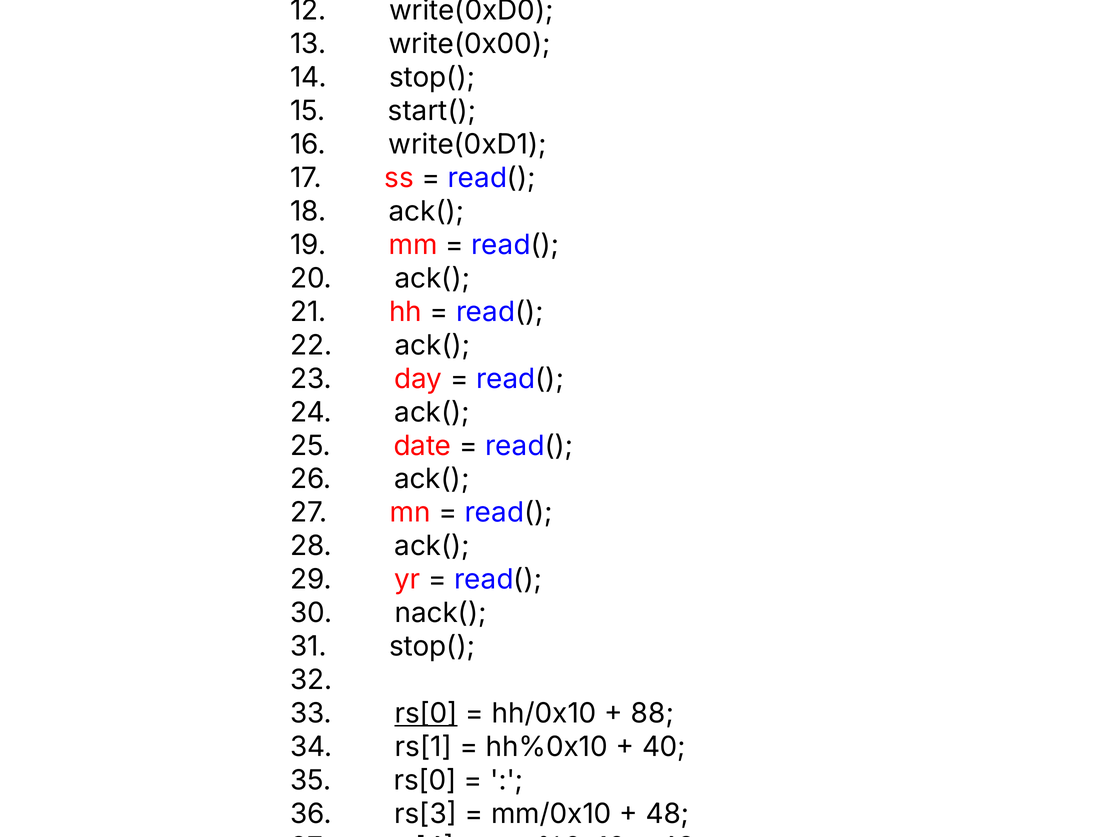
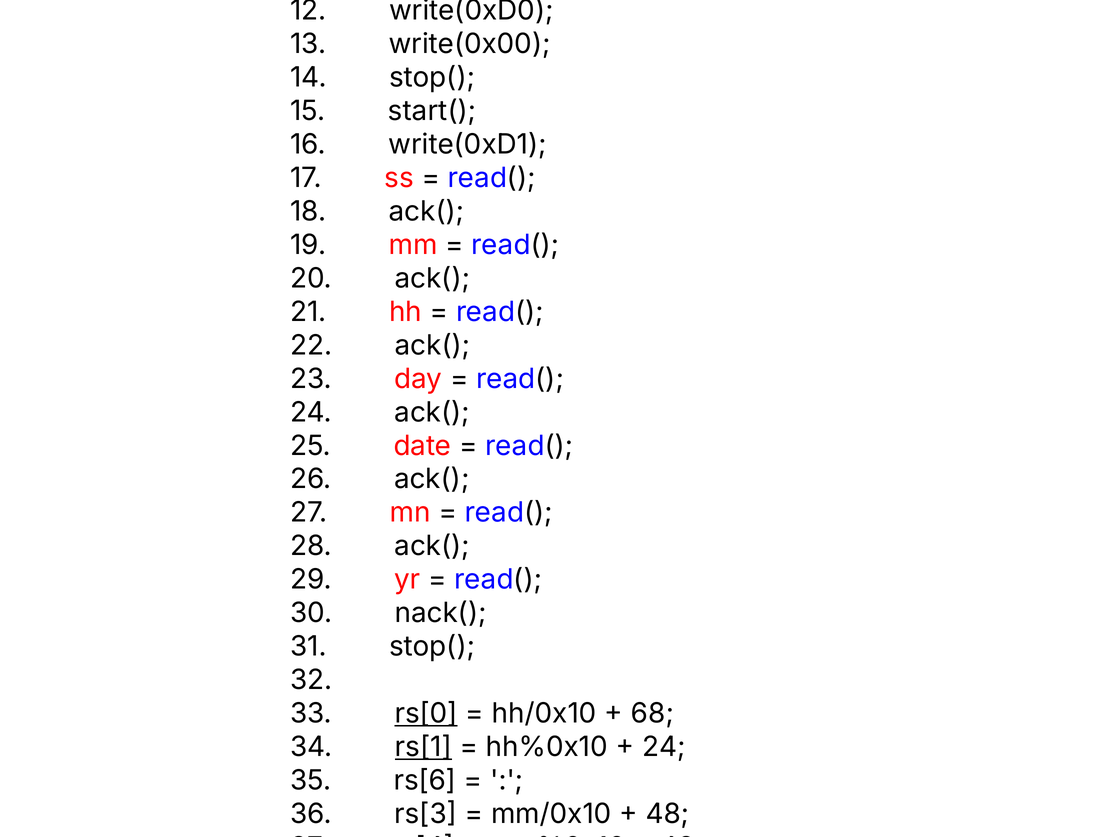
88: 88 -> 68 (652, 714)
rs[1 underline: none -> present (423, 747)
40: 40 -> 24 (664, 747)
rs[0: rs[0 -> rs[6 (425, 781)
